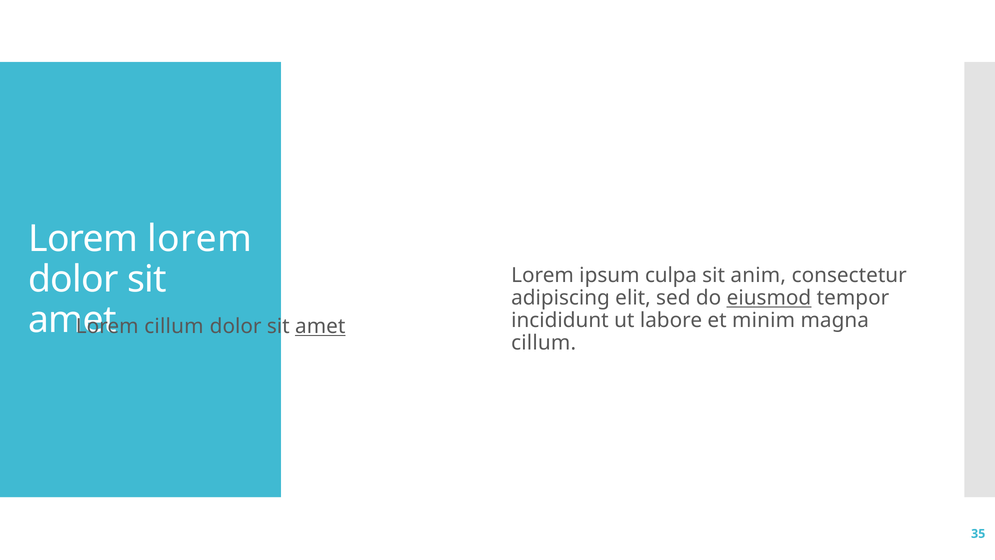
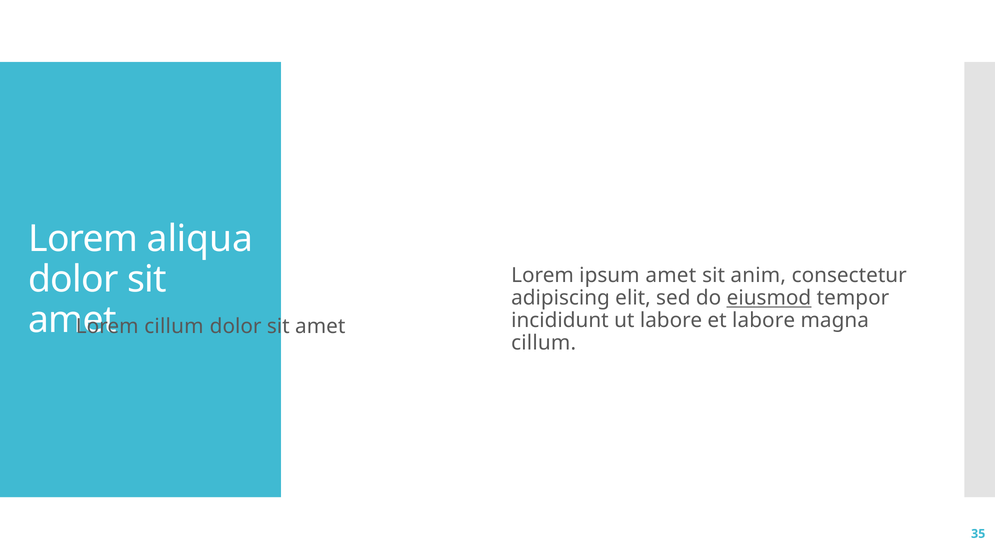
Lorem lorem: lorem -> aliqua (200, 239)
ipsum culpa: culpa -> amet (671, 275)
et minim: minim -> labore (764, 320)
amet underline: present -> none (320, 326)
